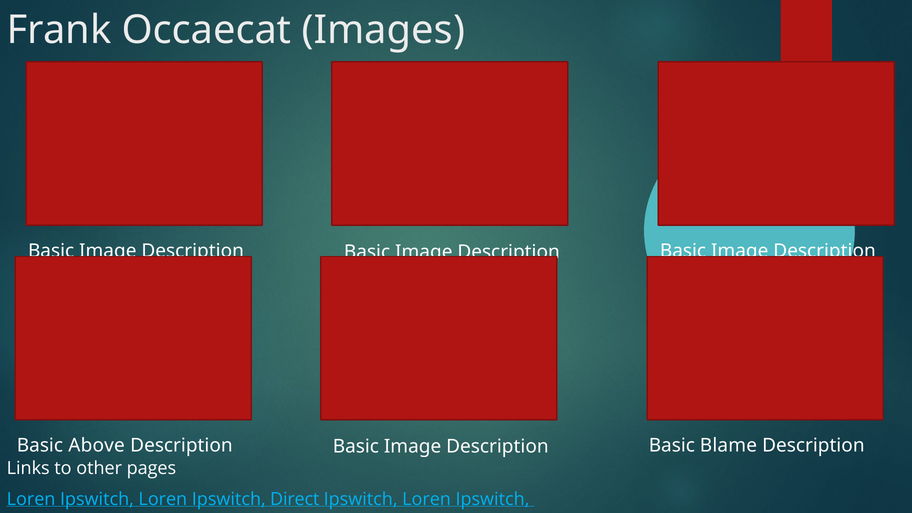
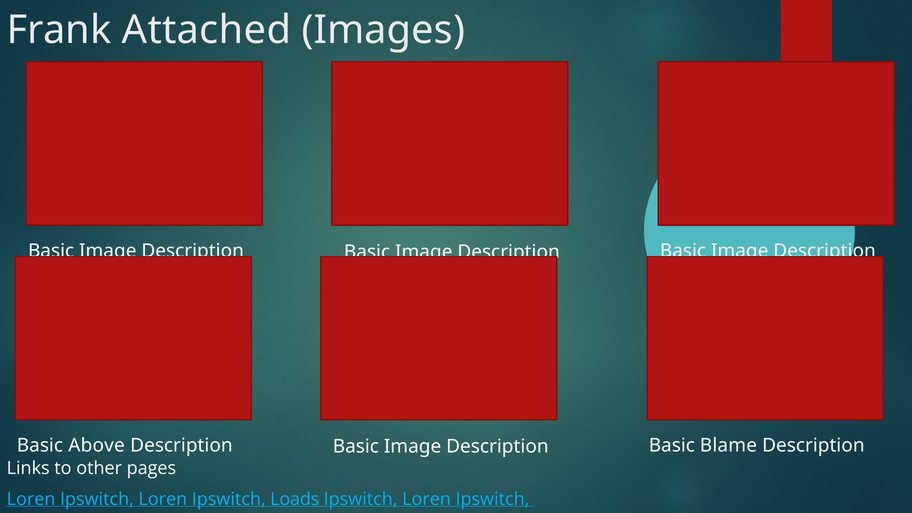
Occaecat: Occaecat -> Attached (206, 30)
Direct: Direct -> Loads (295, 499)
